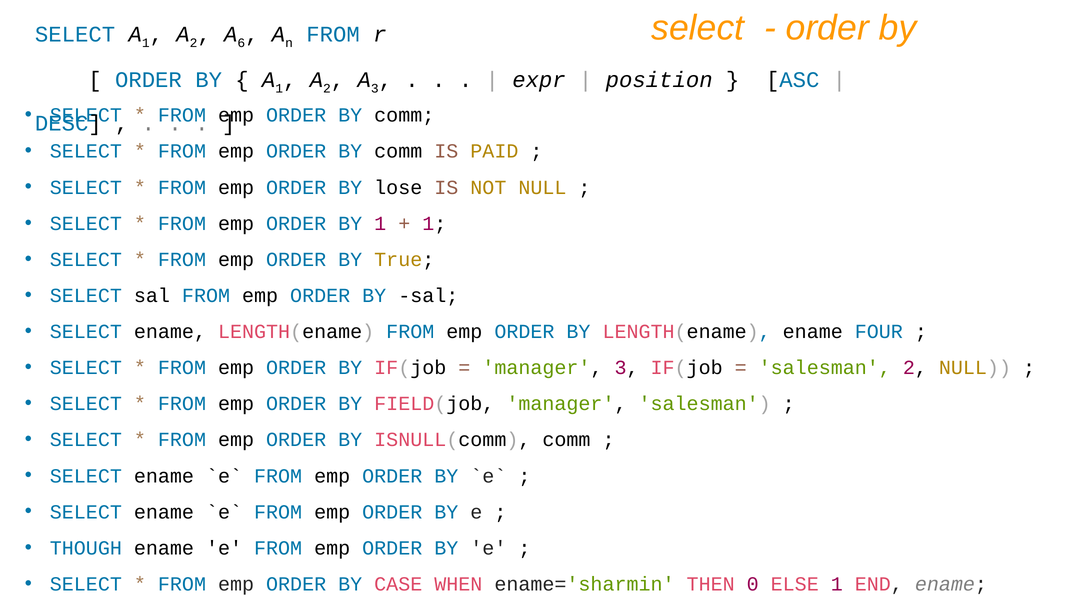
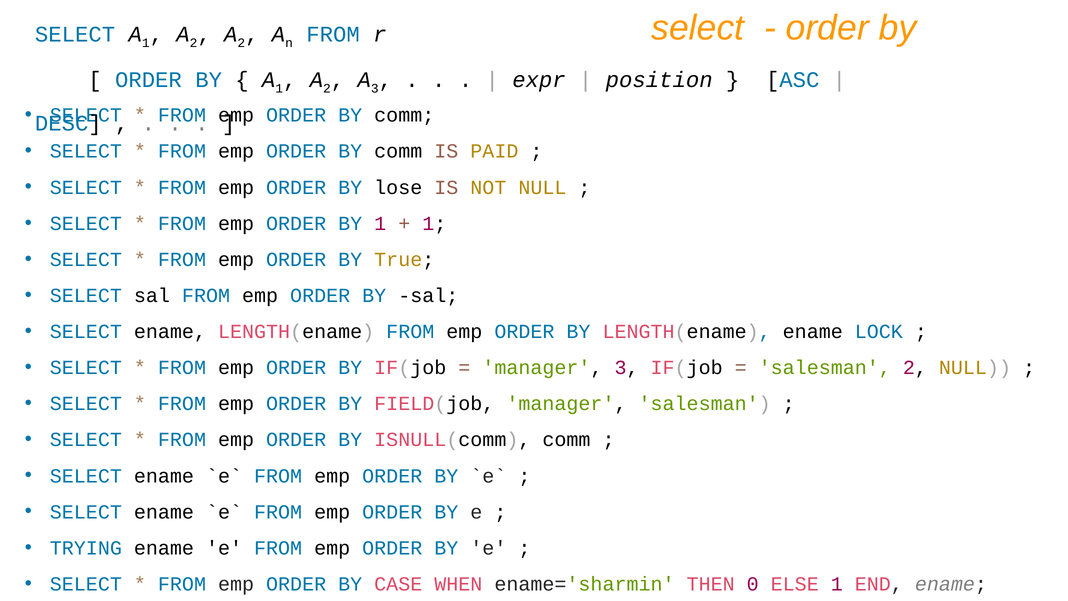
6: 6 -> 2 (241, 43)
FOUR: FOUR -> LOCK (879, 332)
THOUGH: THOUGH -> TRYING (86, 548)
